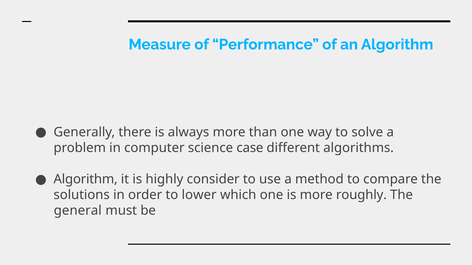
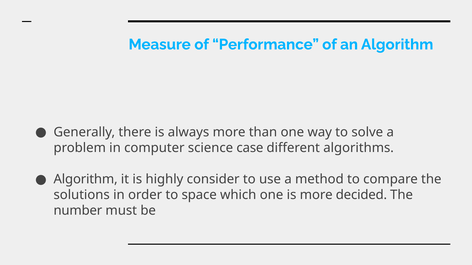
lower: lower -> space (199, 195)
roughly: roughly -> decided (361, 195)
general: general -> number (78, 211)
